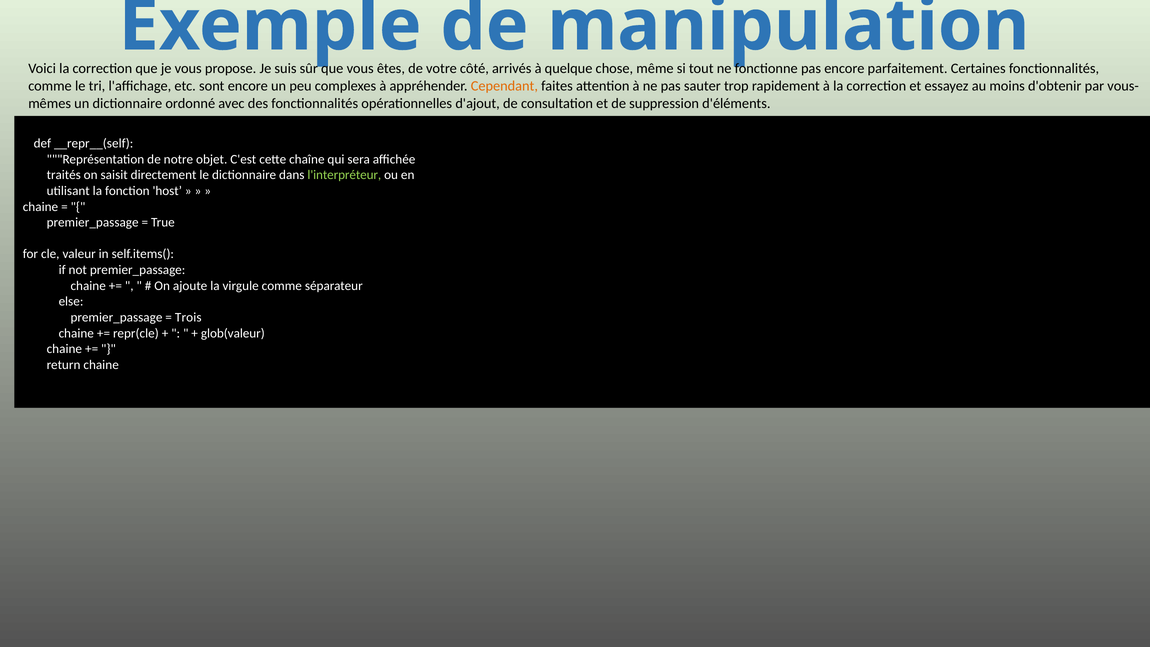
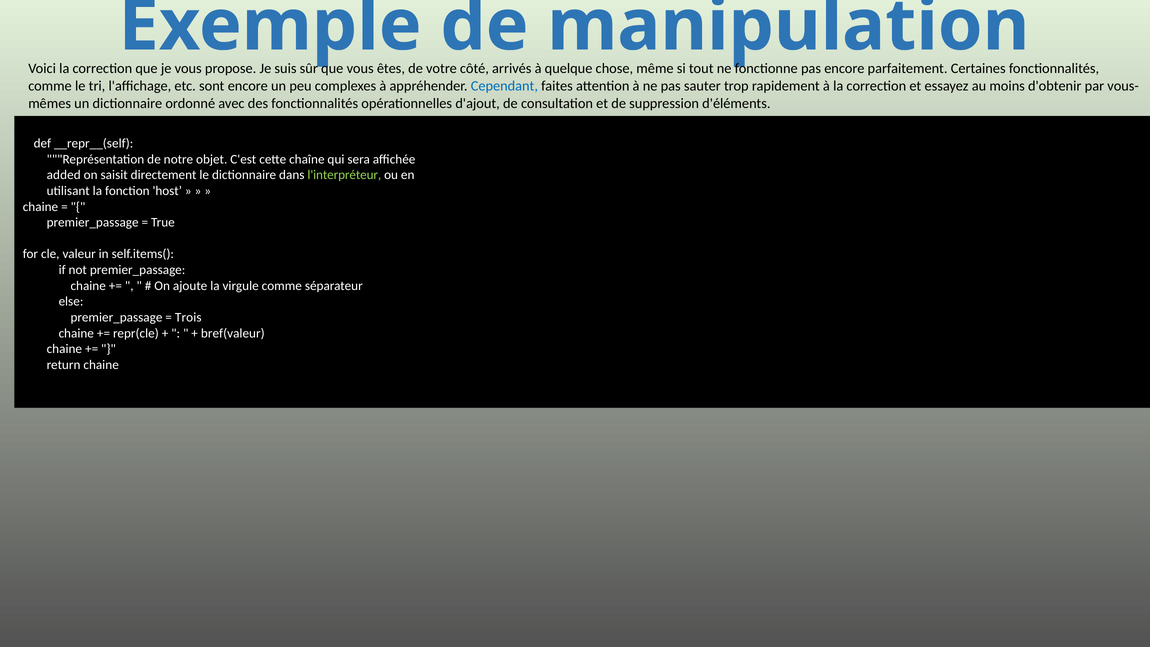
Cependant colour: orange -> blue (504, 86)
traités: traités -> added (64, 175)
glob(valeur: glob(valeur -> bref(valeur (233, 333)
